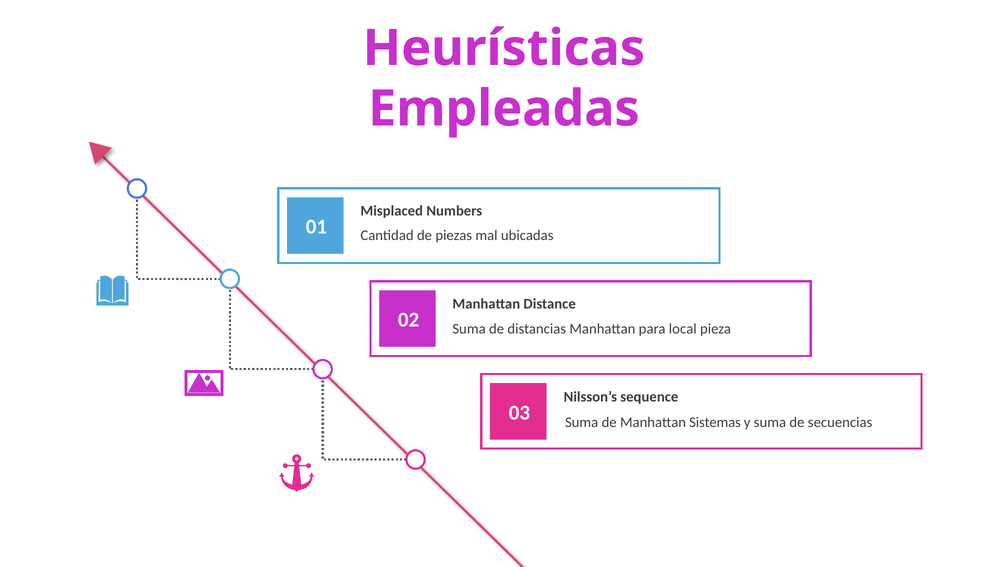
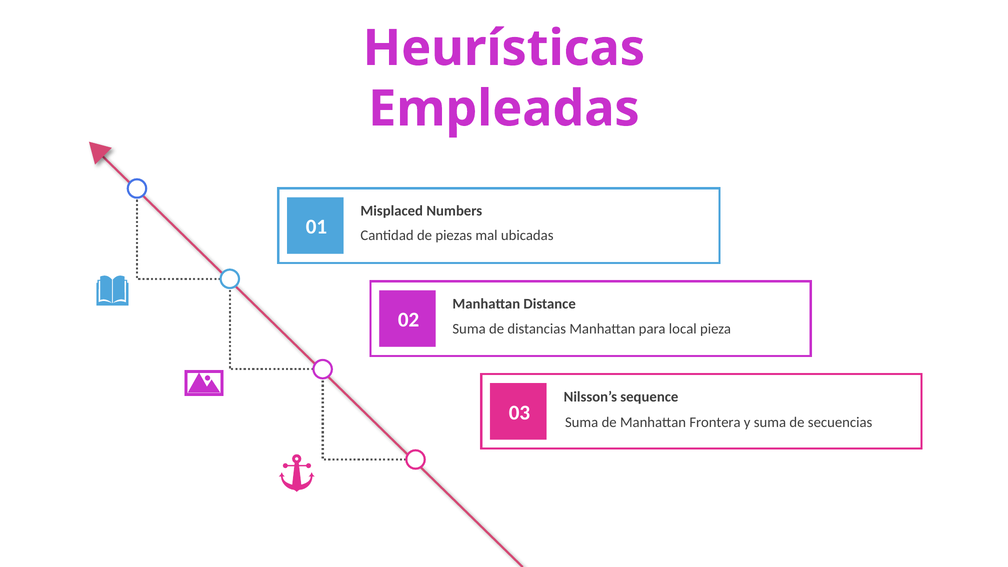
Sistemas: Sistemas -> Frontera (715, 422)
